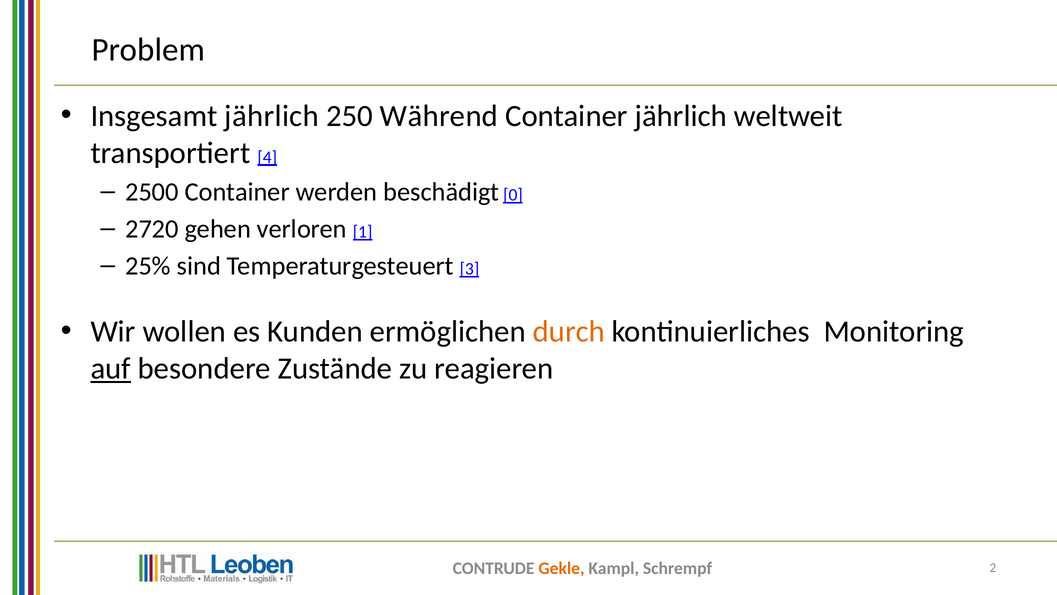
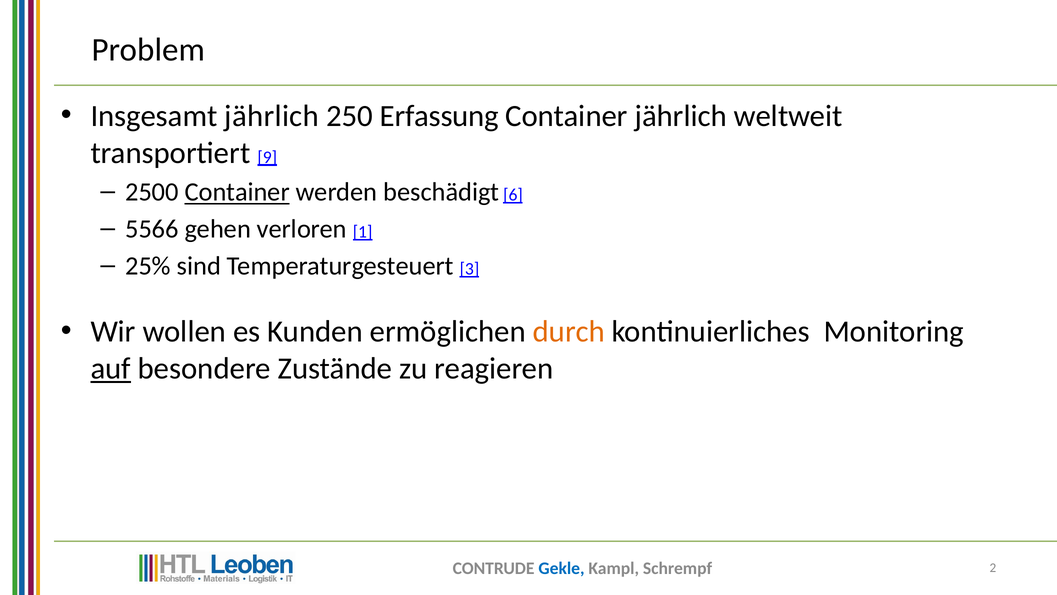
Während: Während -> Erfassung (439, 116)
4: 4 -> 9 (267, 157)
Container underline: none -> present (237, 192)
0: 0 -> 6 (513, 195)
2720: 2720 -> 5566 (152, 229)
Gekle colour: orange -> blue (562, 568)
